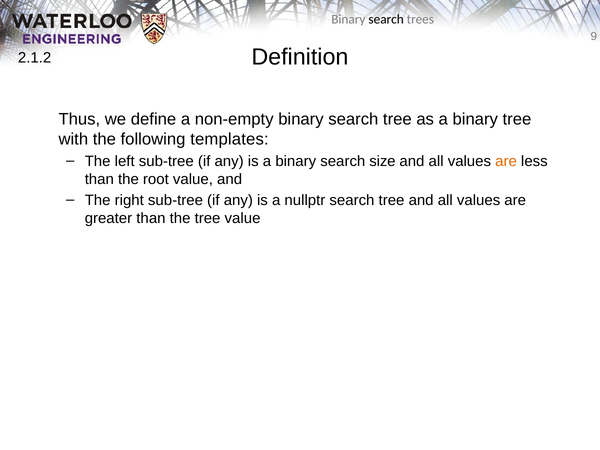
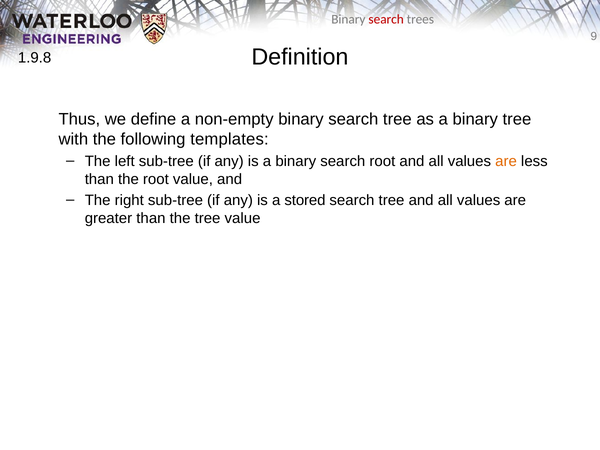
search colour: black -> red (386, 19)
2.1.2: 2.1.2 -> 1.9.8 (35, 58)
search size: size -> root (382, 161)
nullptr: nullptr -> stored (305, 200)
